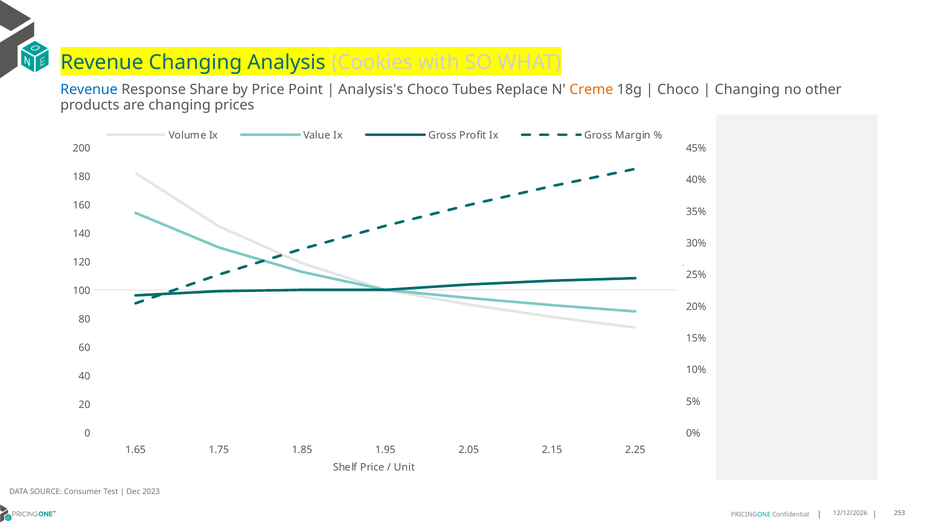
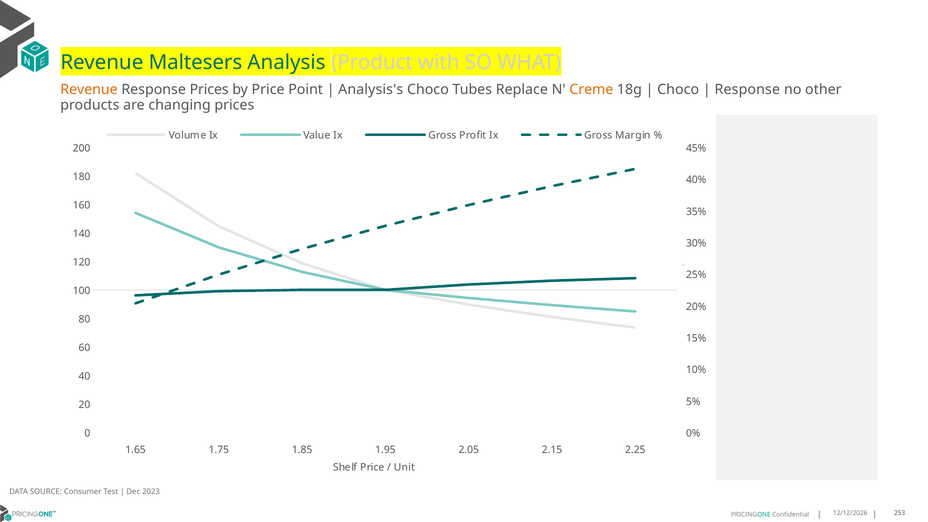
Revenue Changing: Changing -> Maltesers (195, 62)
Cookies: Cookies -> Product (372, 62)
Revenue colour: blue -> orange (89, 90)
Response Share: Share -> Prices (209, 90)
Changing: Changing -> Response (747, 90)
